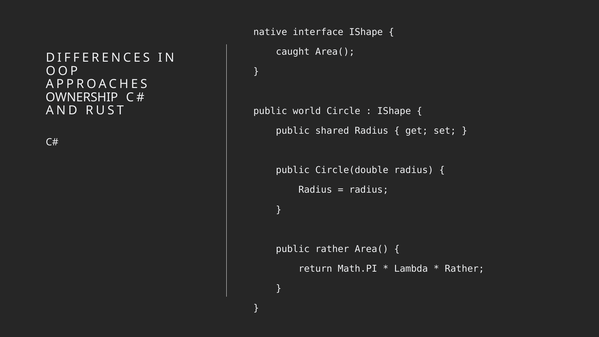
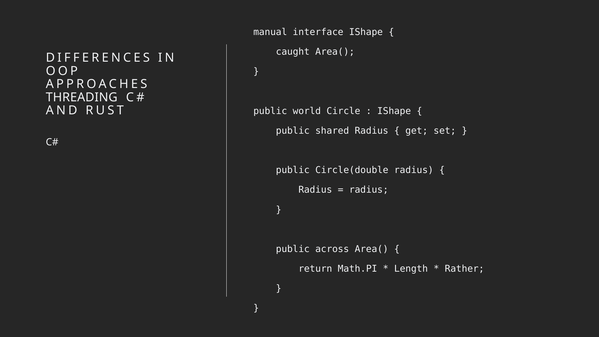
native: native -> manual (270, 32)
OWNERSHIP: OWNERSHIP -> THREADING (82, 97)
public rather: rather -> across (332, 249)
Lambda: Lambda -> Length (411, 269)
